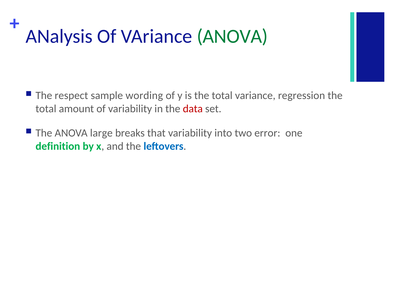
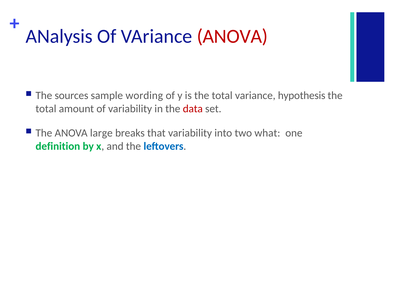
ANOVA colour: green -> red (232, 36)
respect: respect -> sources (71, 95)
regression: regression -> hypothesis (302, 95)
error: error -> what (267, 133)
